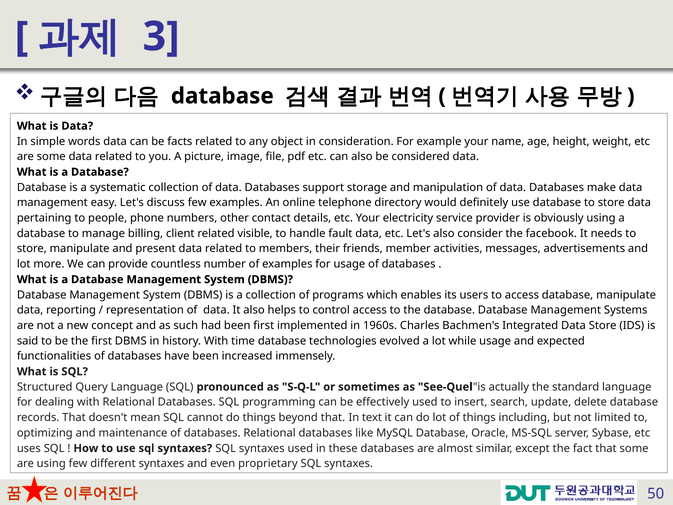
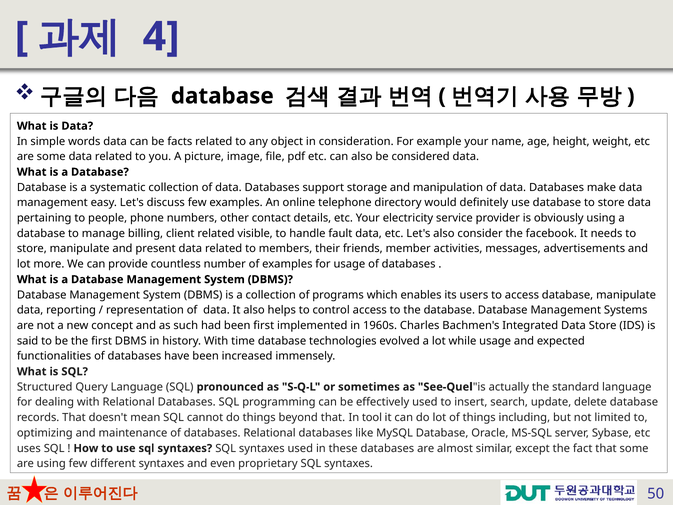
3: 3 -> 4 (161, 37)
text: text -> tool (372, 417)
